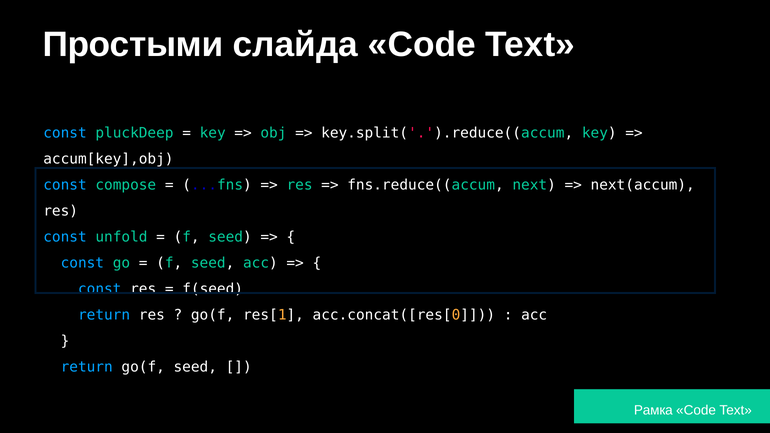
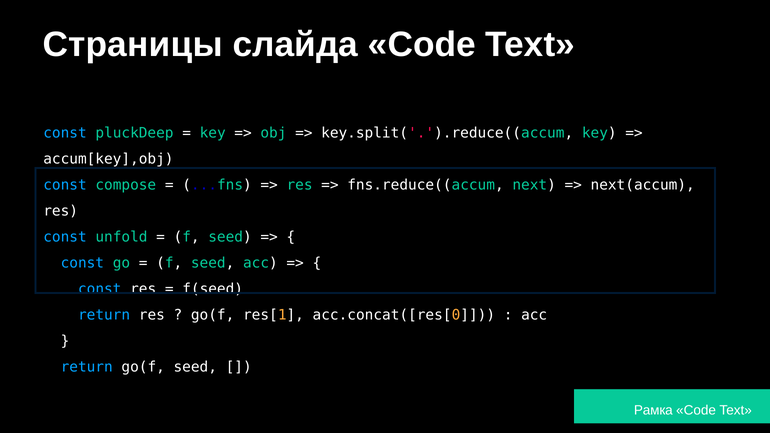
Простыми: Простыми -> Страницы (133, 44)
